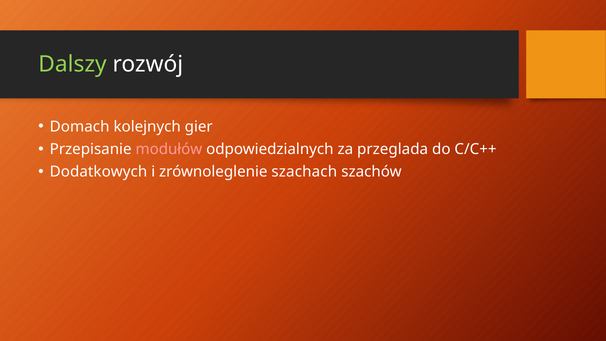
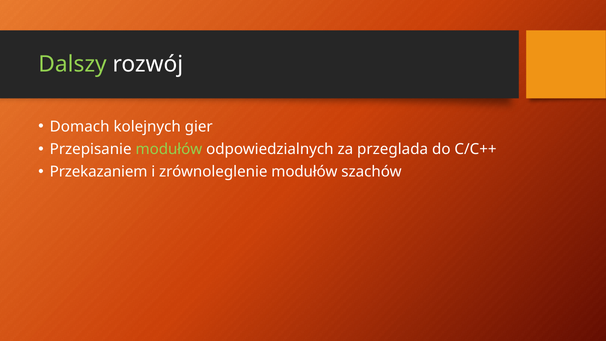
modułów colour: pink -> light green (169, 149)
Dodatkowych: Dodatkowych -> Przekazaniem (99, 172)
zrównoleglenie szachach: szachach -> modułów (304, 172)
